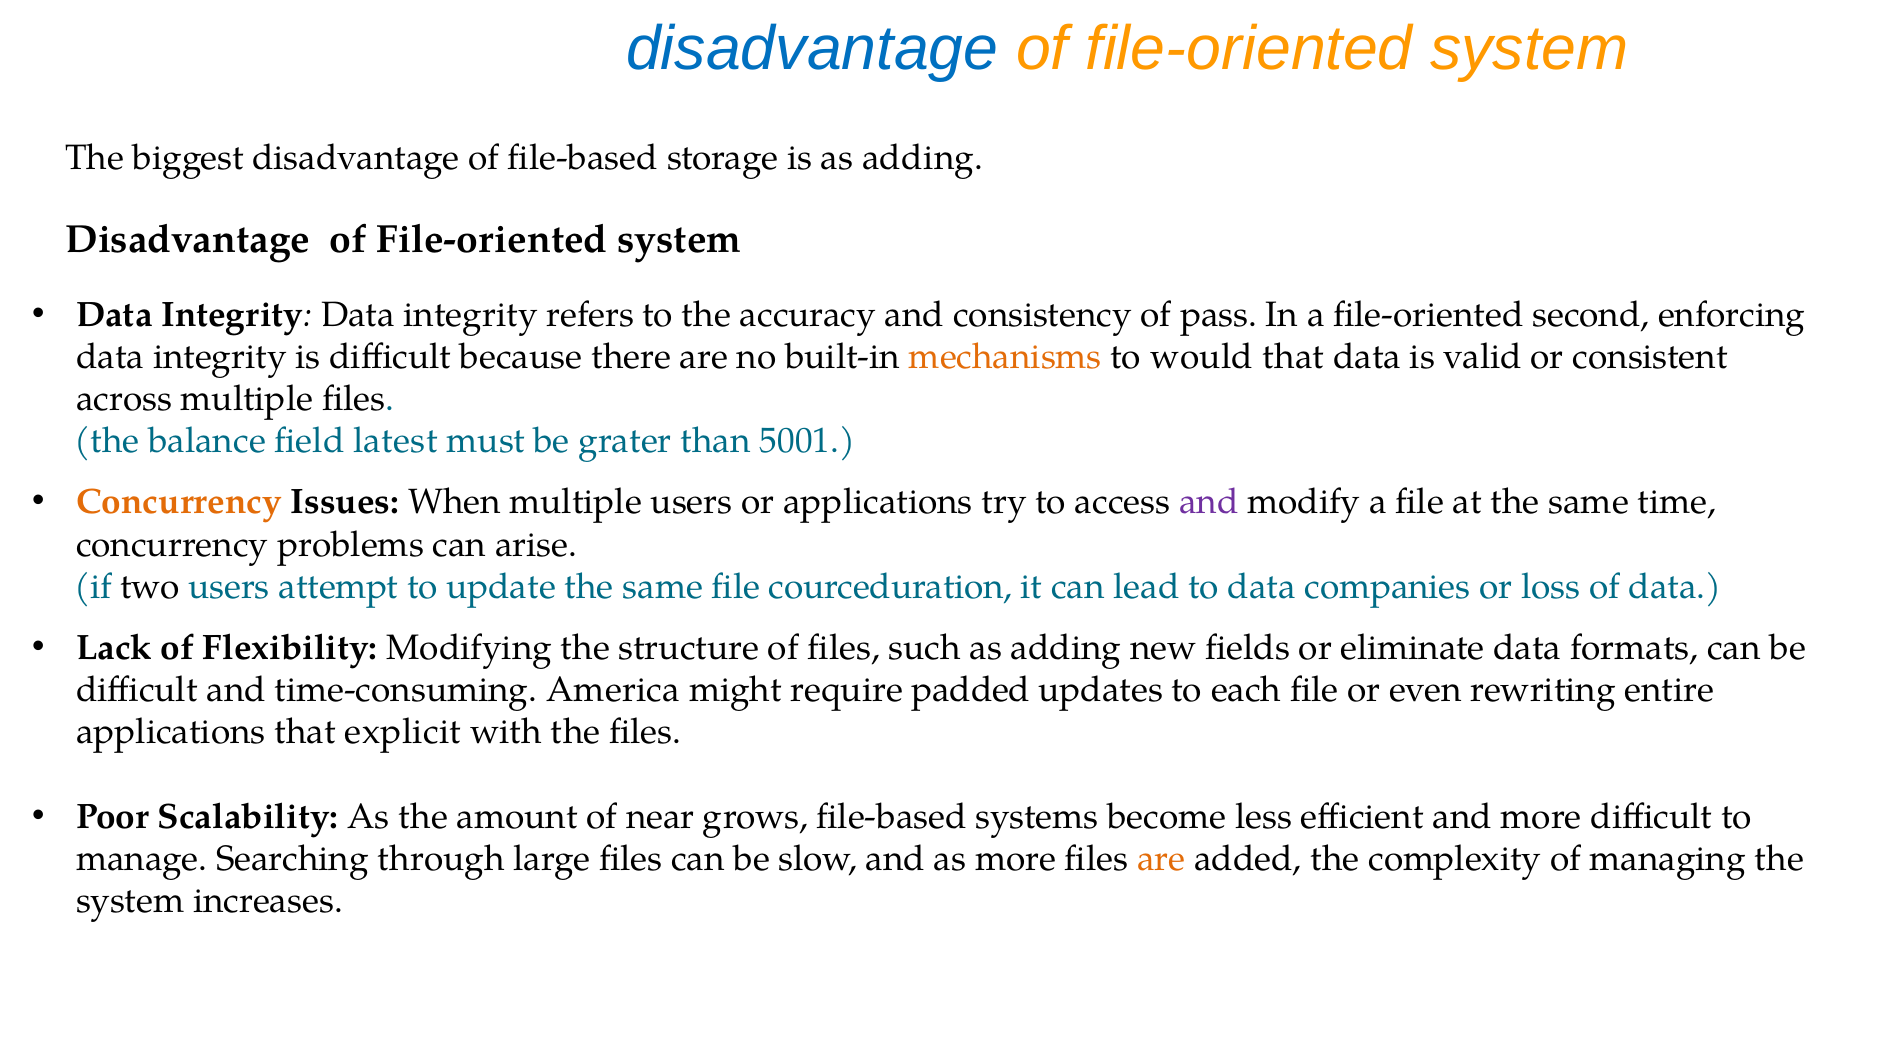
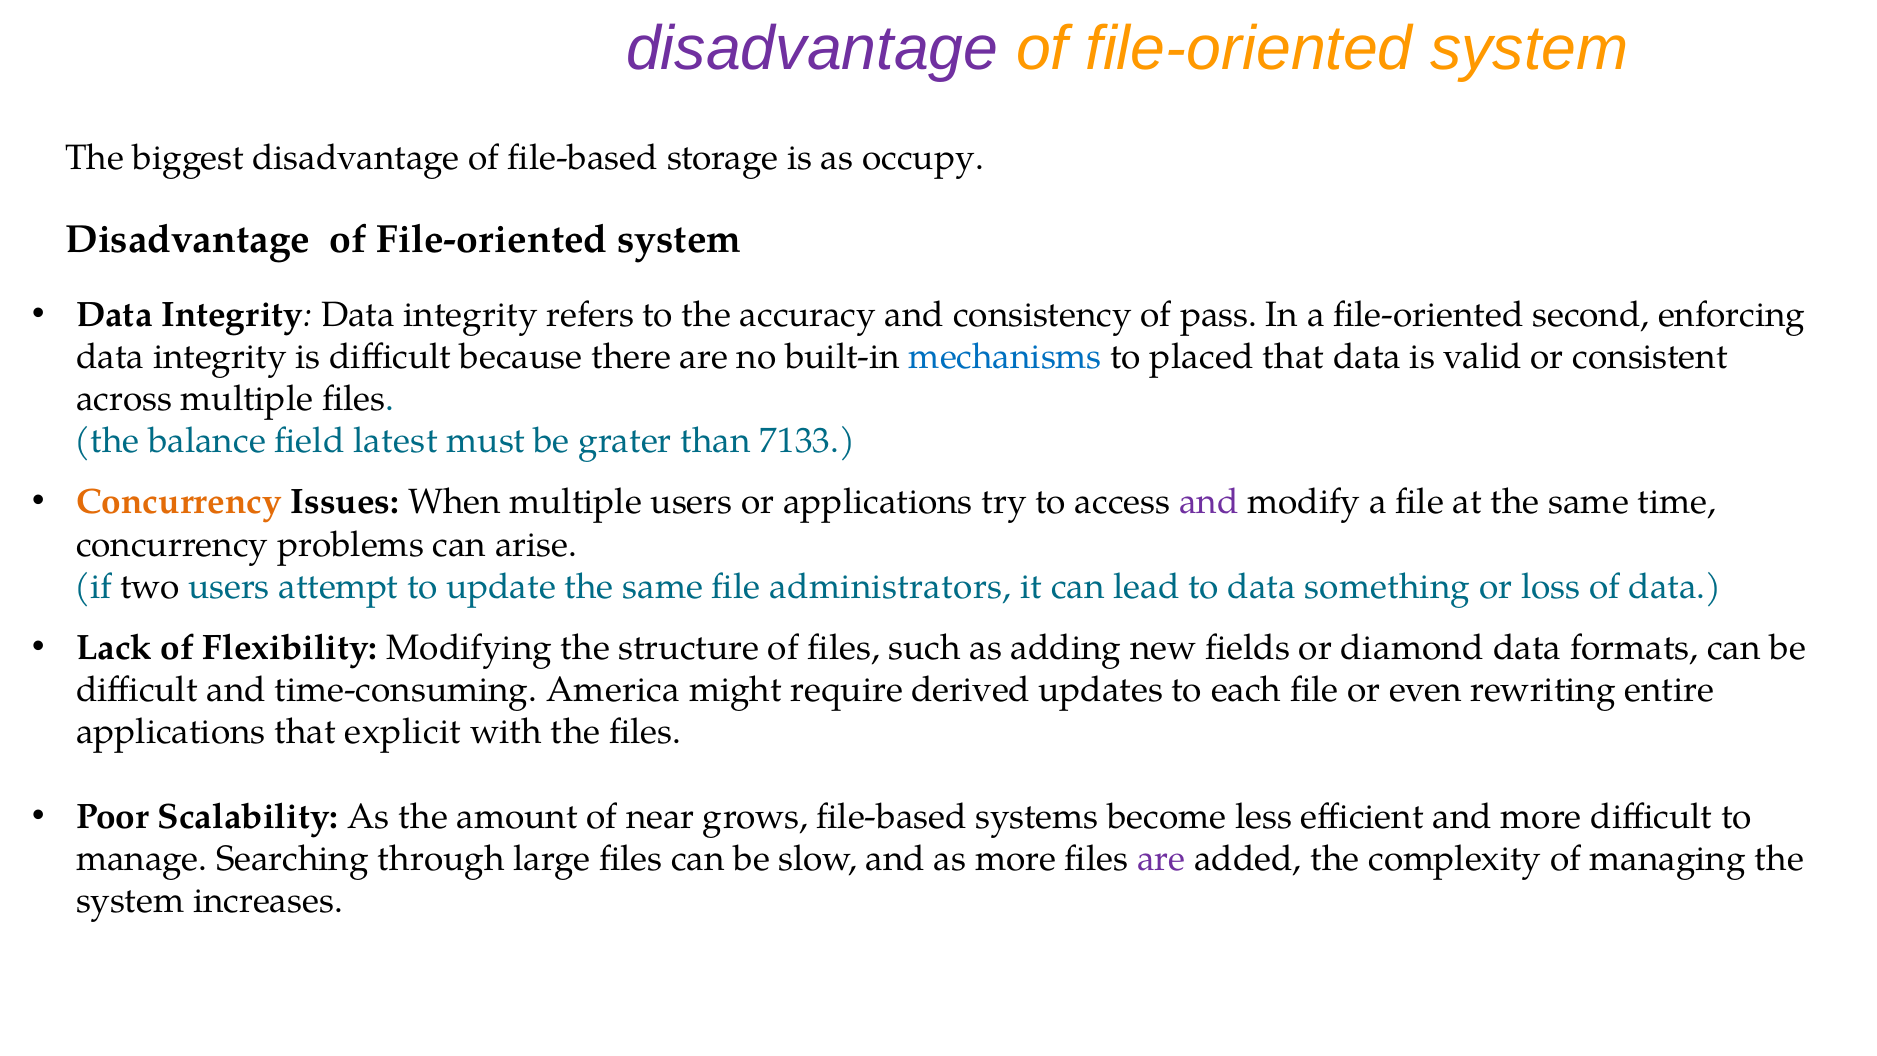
disadvantage colour: blue -> purple (812, 49)
is as adding: adding -> occupy (923, 158)
mechanisms colour: orange -> blue (1005, 357)
would: would -> placed (1202, 357)
5001: 5001 -> 7133 (807, 441)
courceduration: courceduration -> administrators (890, 587)
companies: companies -> something (1387, 587)
eliminate: eliminate -> diamond (1413, 648)
padded: padded -> derived (971, 690)
are colour: orange -> purple (1161, 859)
